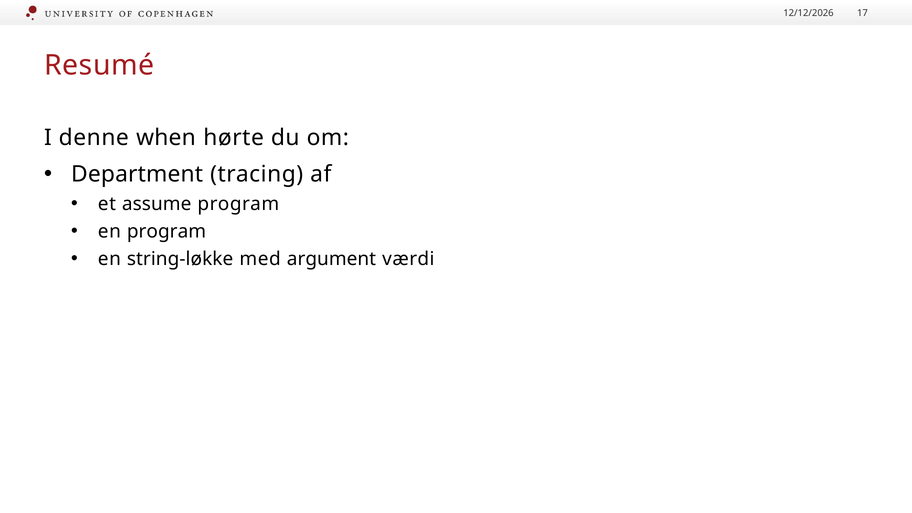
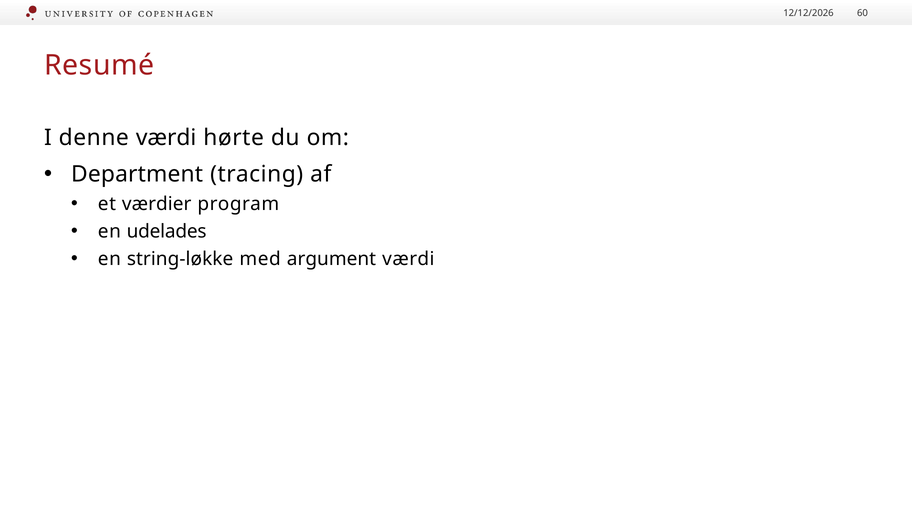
17: 17 -> 60 (863, 13)
denne when: when -> værdi (166, 138)
assume: assume -> værdier (157, 204)
en program: program -> udelades (167, 232)
